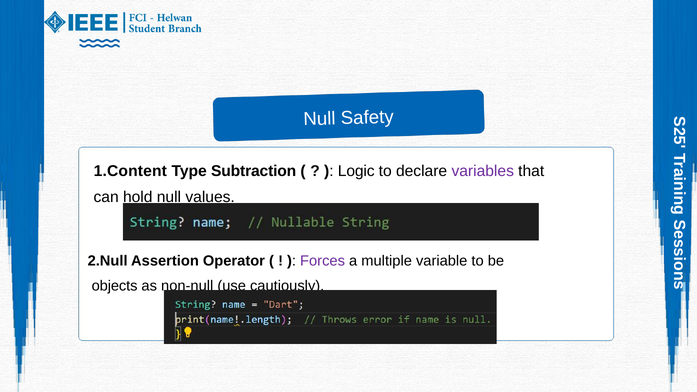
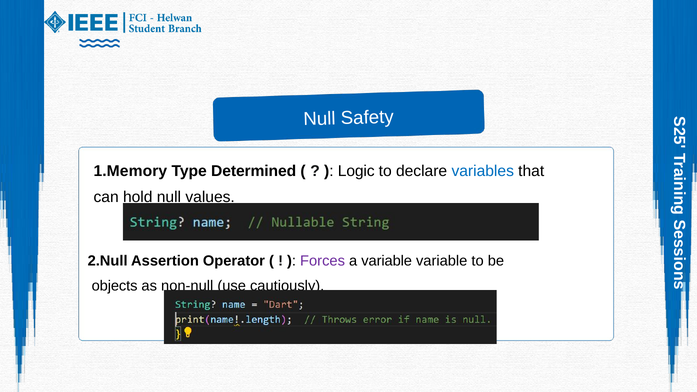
1.Content: 1.Content -> 1.Memory (130, 171)
Subtraction: Subtraction -> Determined (254, 171)
variables colour: purple -> blue (483, 171)
a multiple: multiple -> variable (387, 261)
